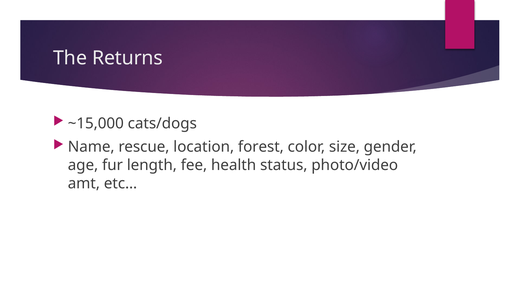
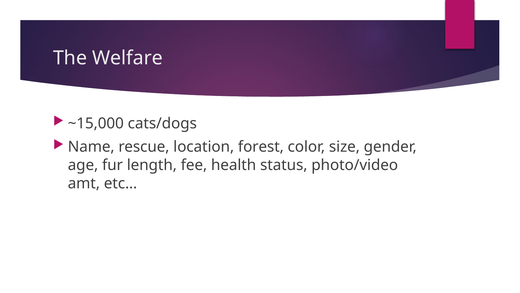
Returns: Returns -> Welfare (127, 58)
